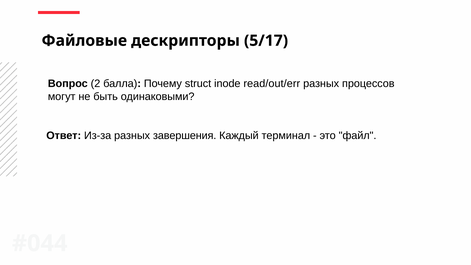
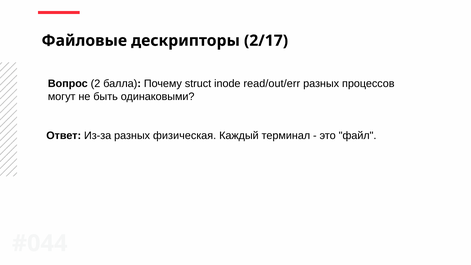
5/17: 5/17 -> 2/17 (266, 41)
завершения: завершения -> физическая (185, 135)
